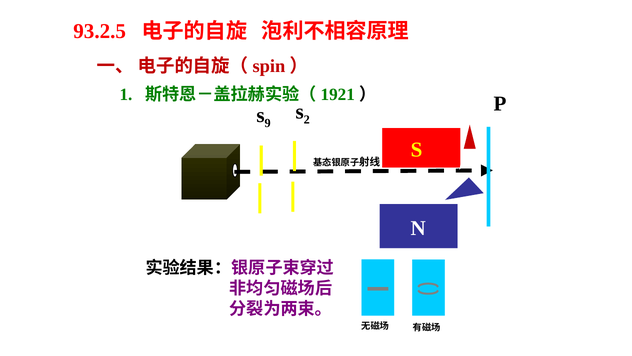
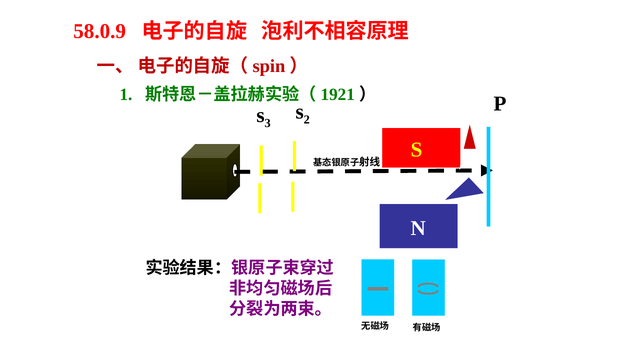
93.2.5: 93.2.5 -> 58.0.9 (100, 31)
9: 9 -> 3 (268, 123)
